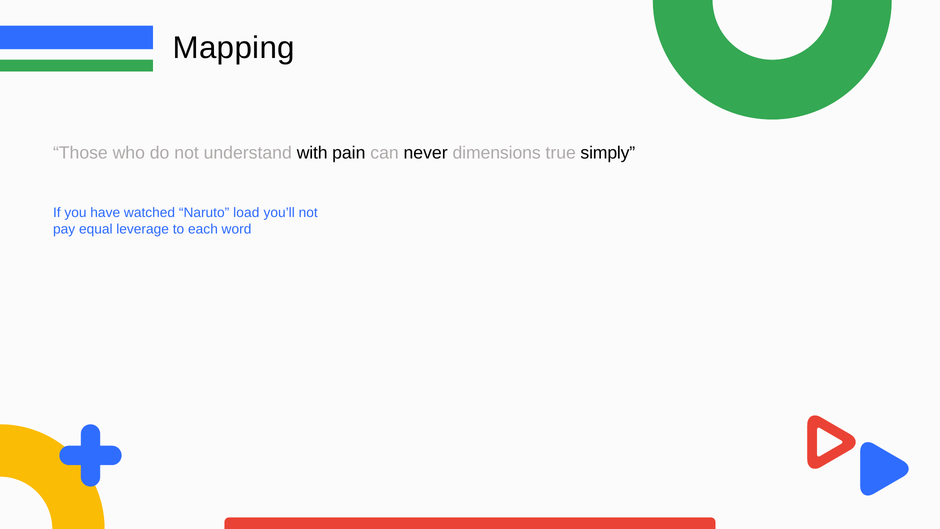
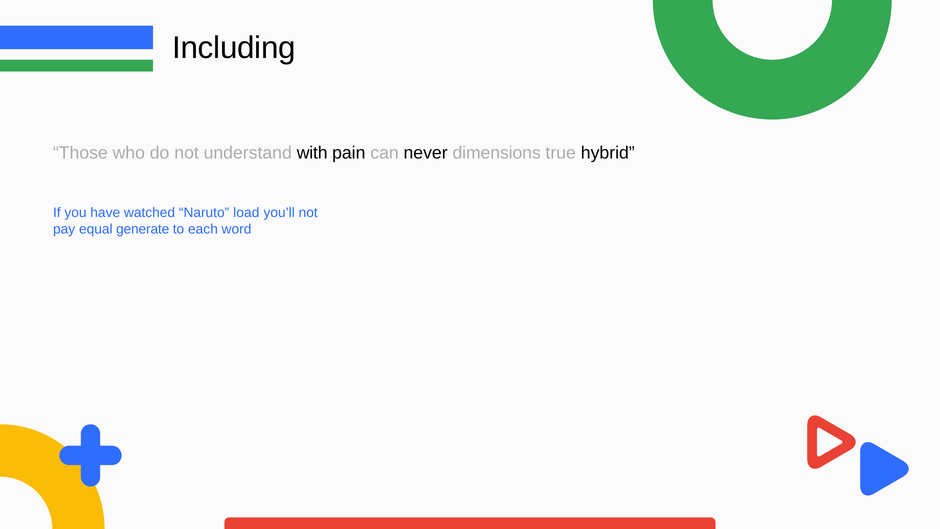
Mapping: Mapping -> Including (234, 48)
simply: simply -> hybrid (608, 153)
leverage: leverage -> generate (143, 229)
